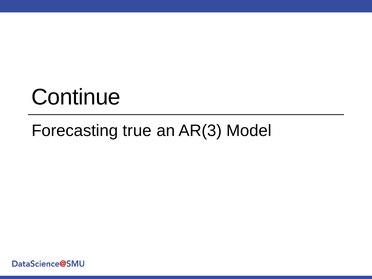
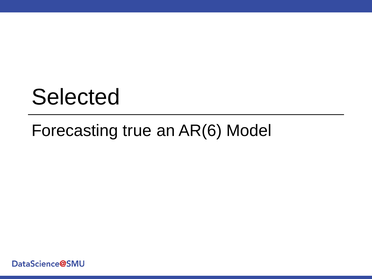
Continue: Continue -> Selected (76, 97)
AR(3: AR(3 -> AR(6 (200, 131)
